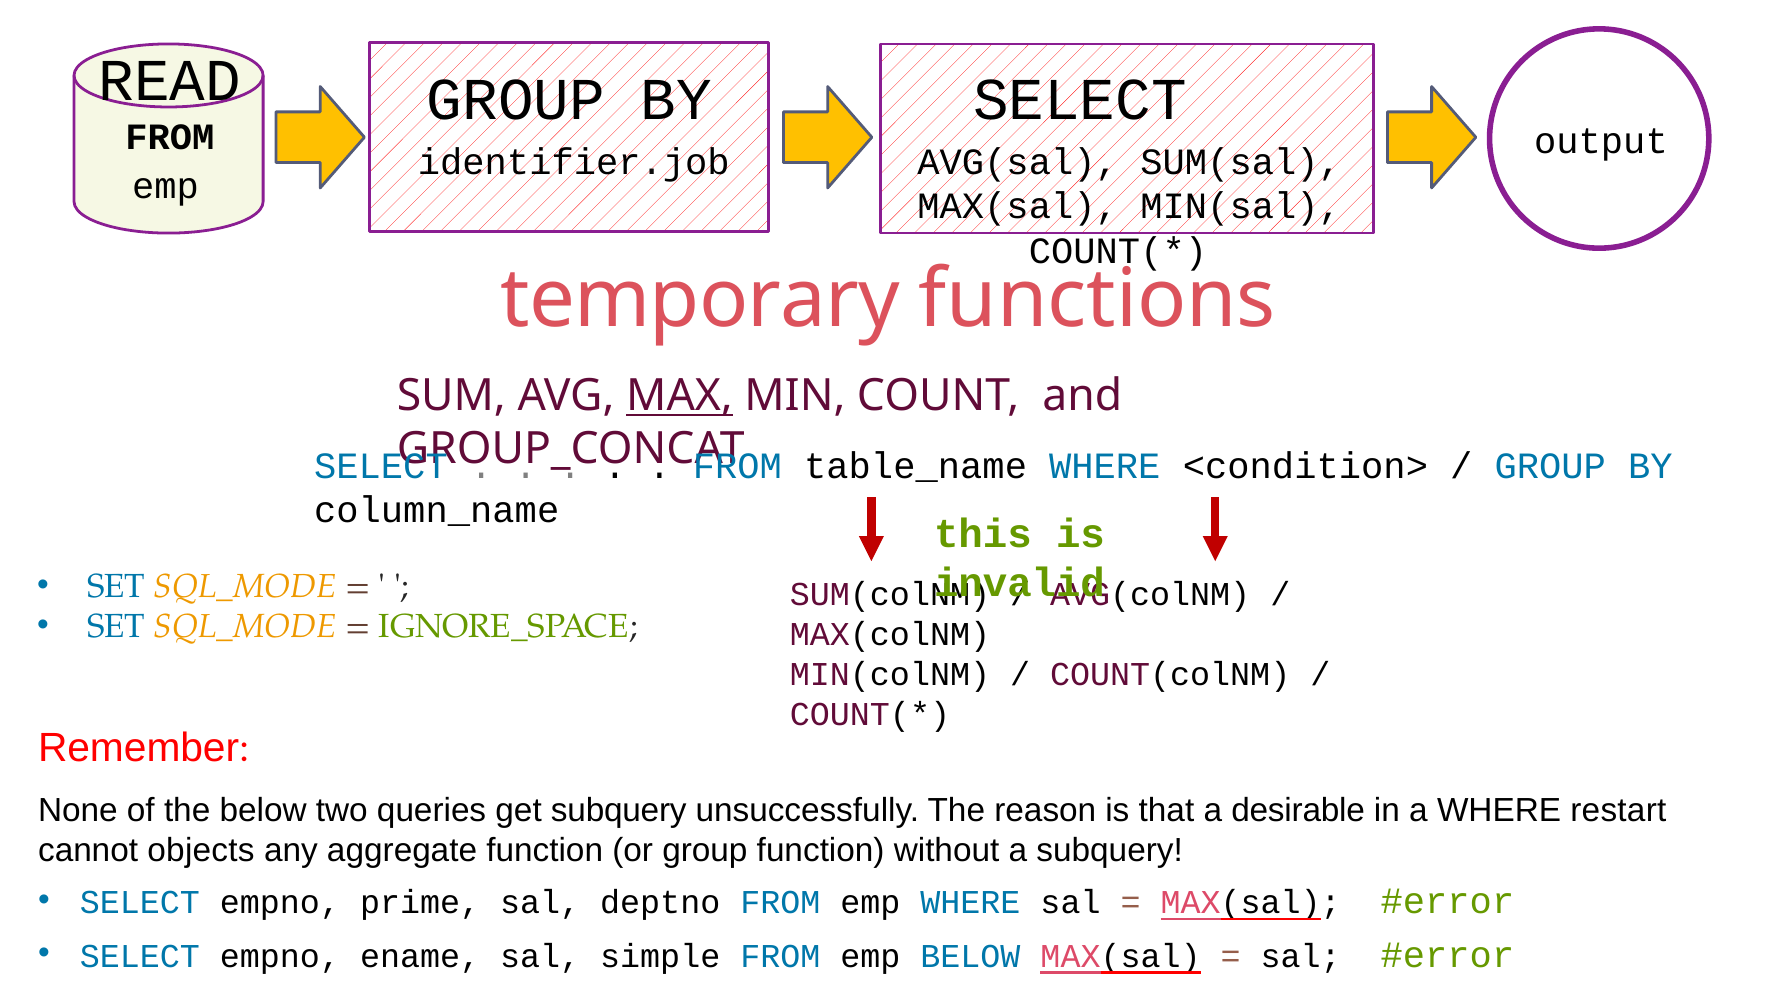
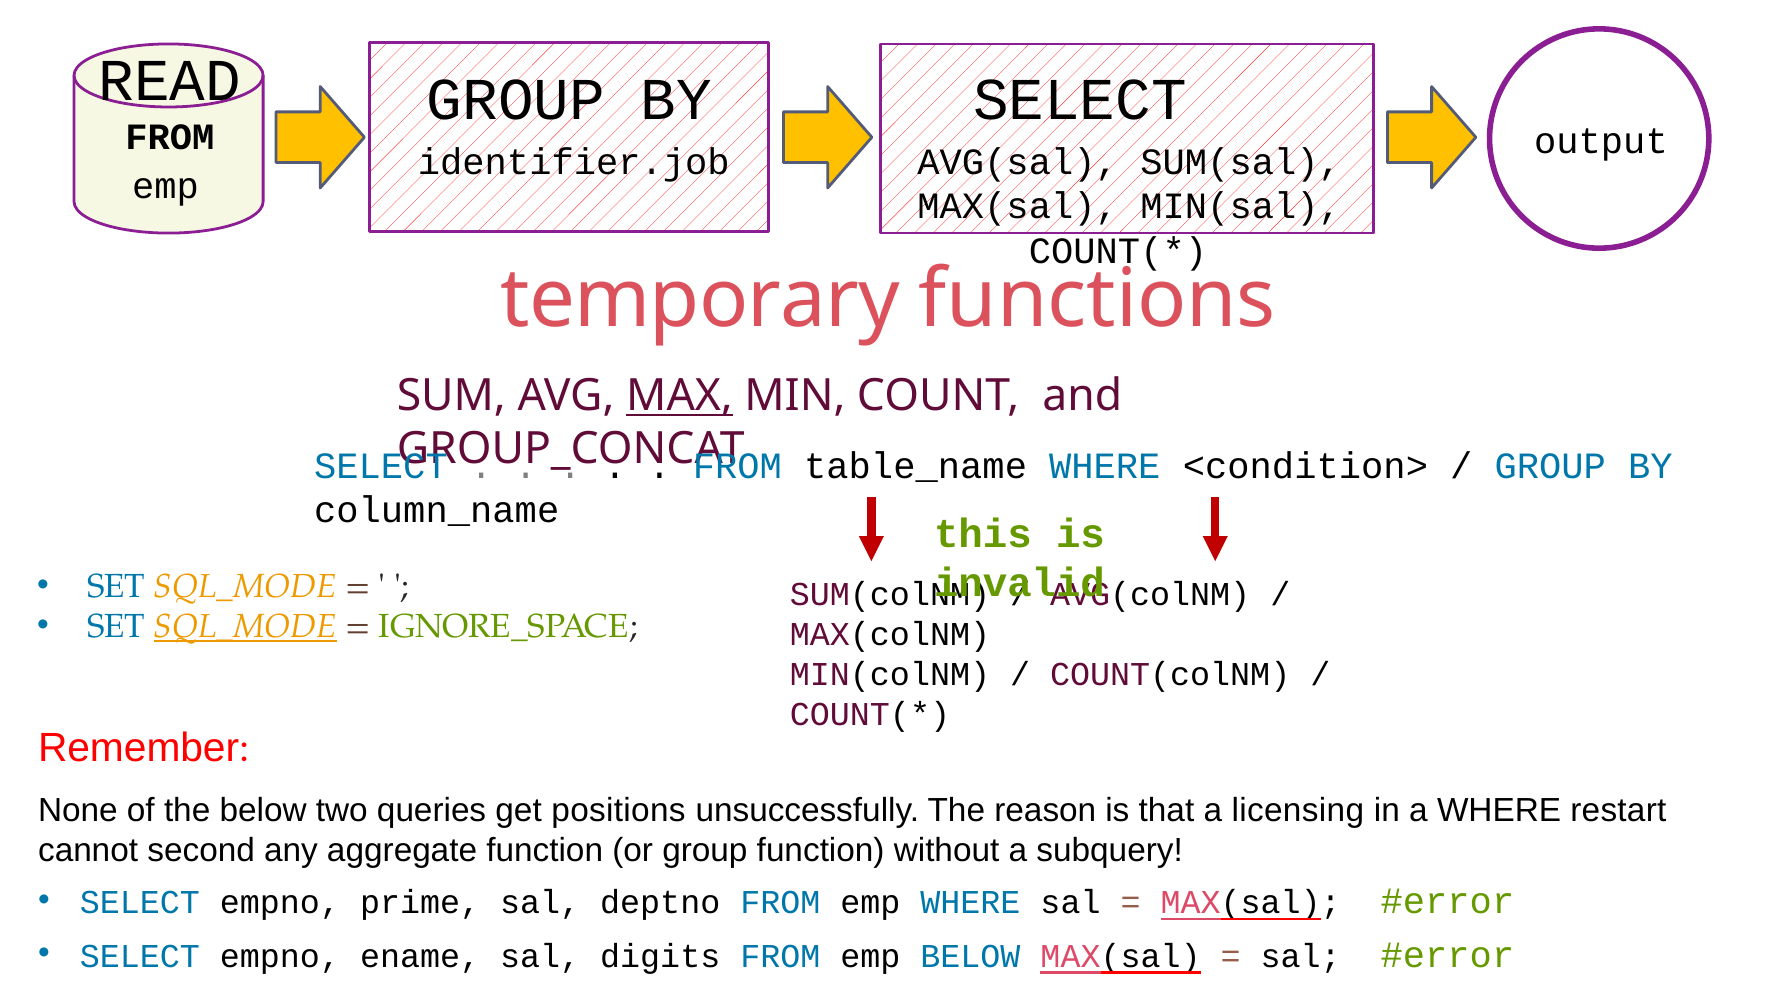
SQL_MODE underline: none -> present (245, 626)
get subquery: subquery -> positions (619, 810)
desirable: desirable -> licensing (1298, 810)
objects: objects -> second (201, 850)
simple: simple -> digits (660, 956)
